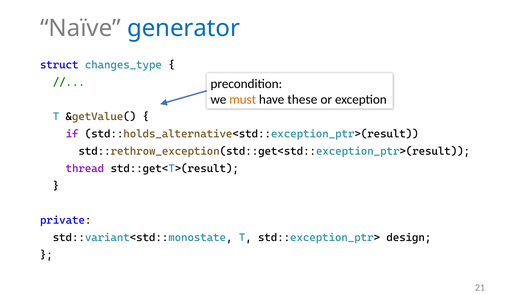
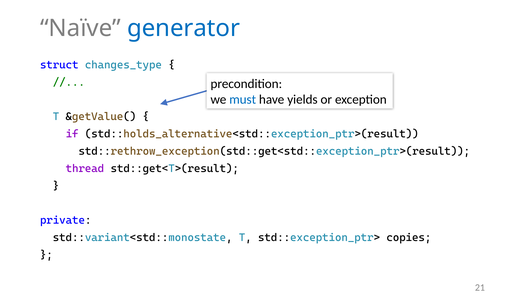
must colour: orange -> blue (243, 100)
these: these -> yields (302, 100)
design: design -> copies (409, 238)
